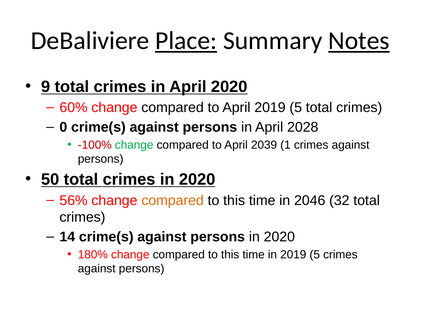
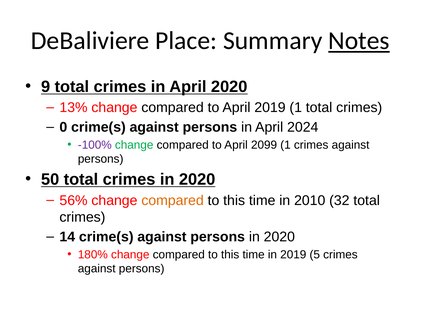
Place underline: present -> none (186, 41)
60%: 60% -> 13% (74, 108)
April 2019 5: 5 -> 1 (296, 108)
2028: 2028 -> 2024 (303, 127)
-100% colour: red -> purple (95, 145)
2039: 2039 -> 2099 (264, 145)
2046: 2046 -> 2010 (310, 200)
